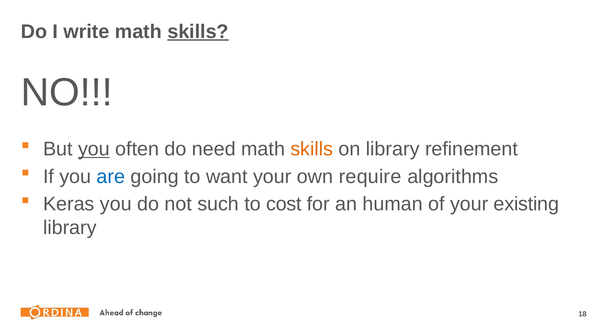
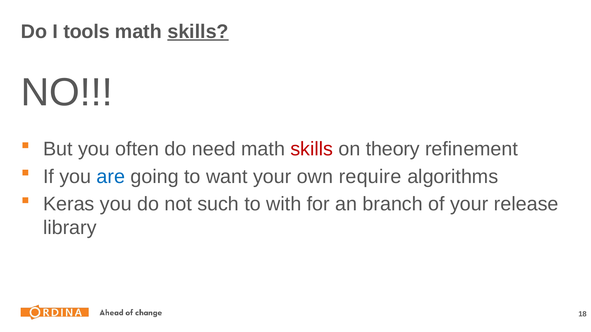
write: write -> tools (87, 32)
you underline: present -> none (94, 149)
skills colour: orange -> red (312, 149)
on library: library -> theory (393, 149)
cost: cost -> with (284, 204)
human: human -> branch (393, 204)
existing: existing -> release (526, 204)
